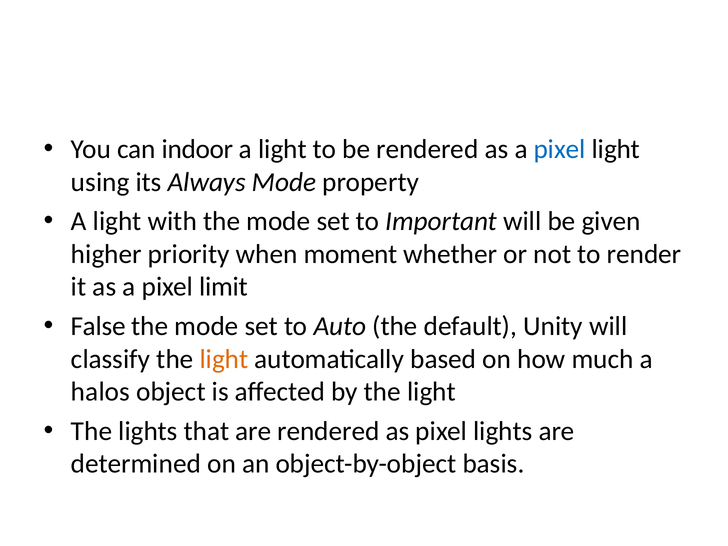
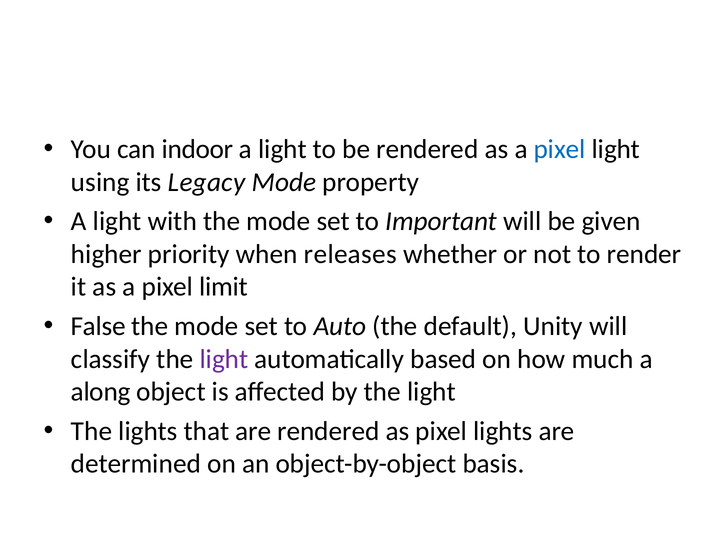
Always: Always -> Legacy (207, 182)
moment: moment -> releases (350, 254)
light colour: orange -> purple (224, 359)
halos: halos -> along (101, 392)
